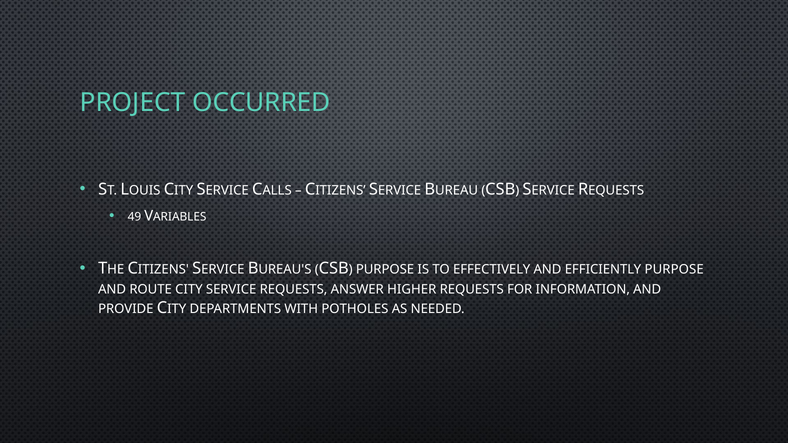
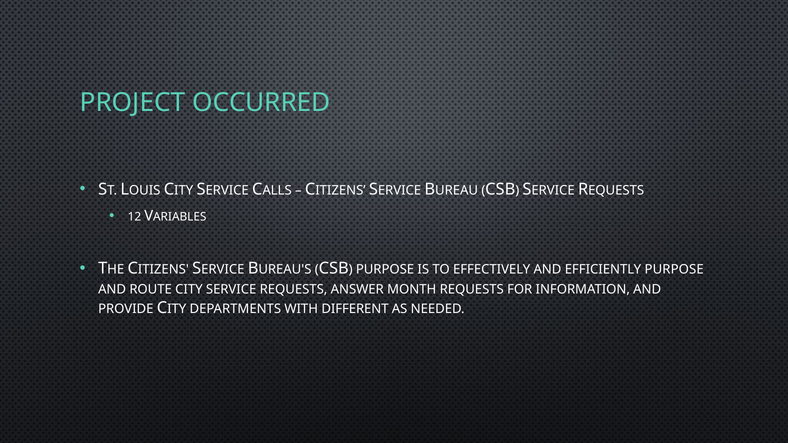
49: 49 -> 12 (134, 217)
HIGHER: HIGHER -> MONTH (412, 289)
POTHOLES: POTHOLES -> DIFFERENT (355, 309)
